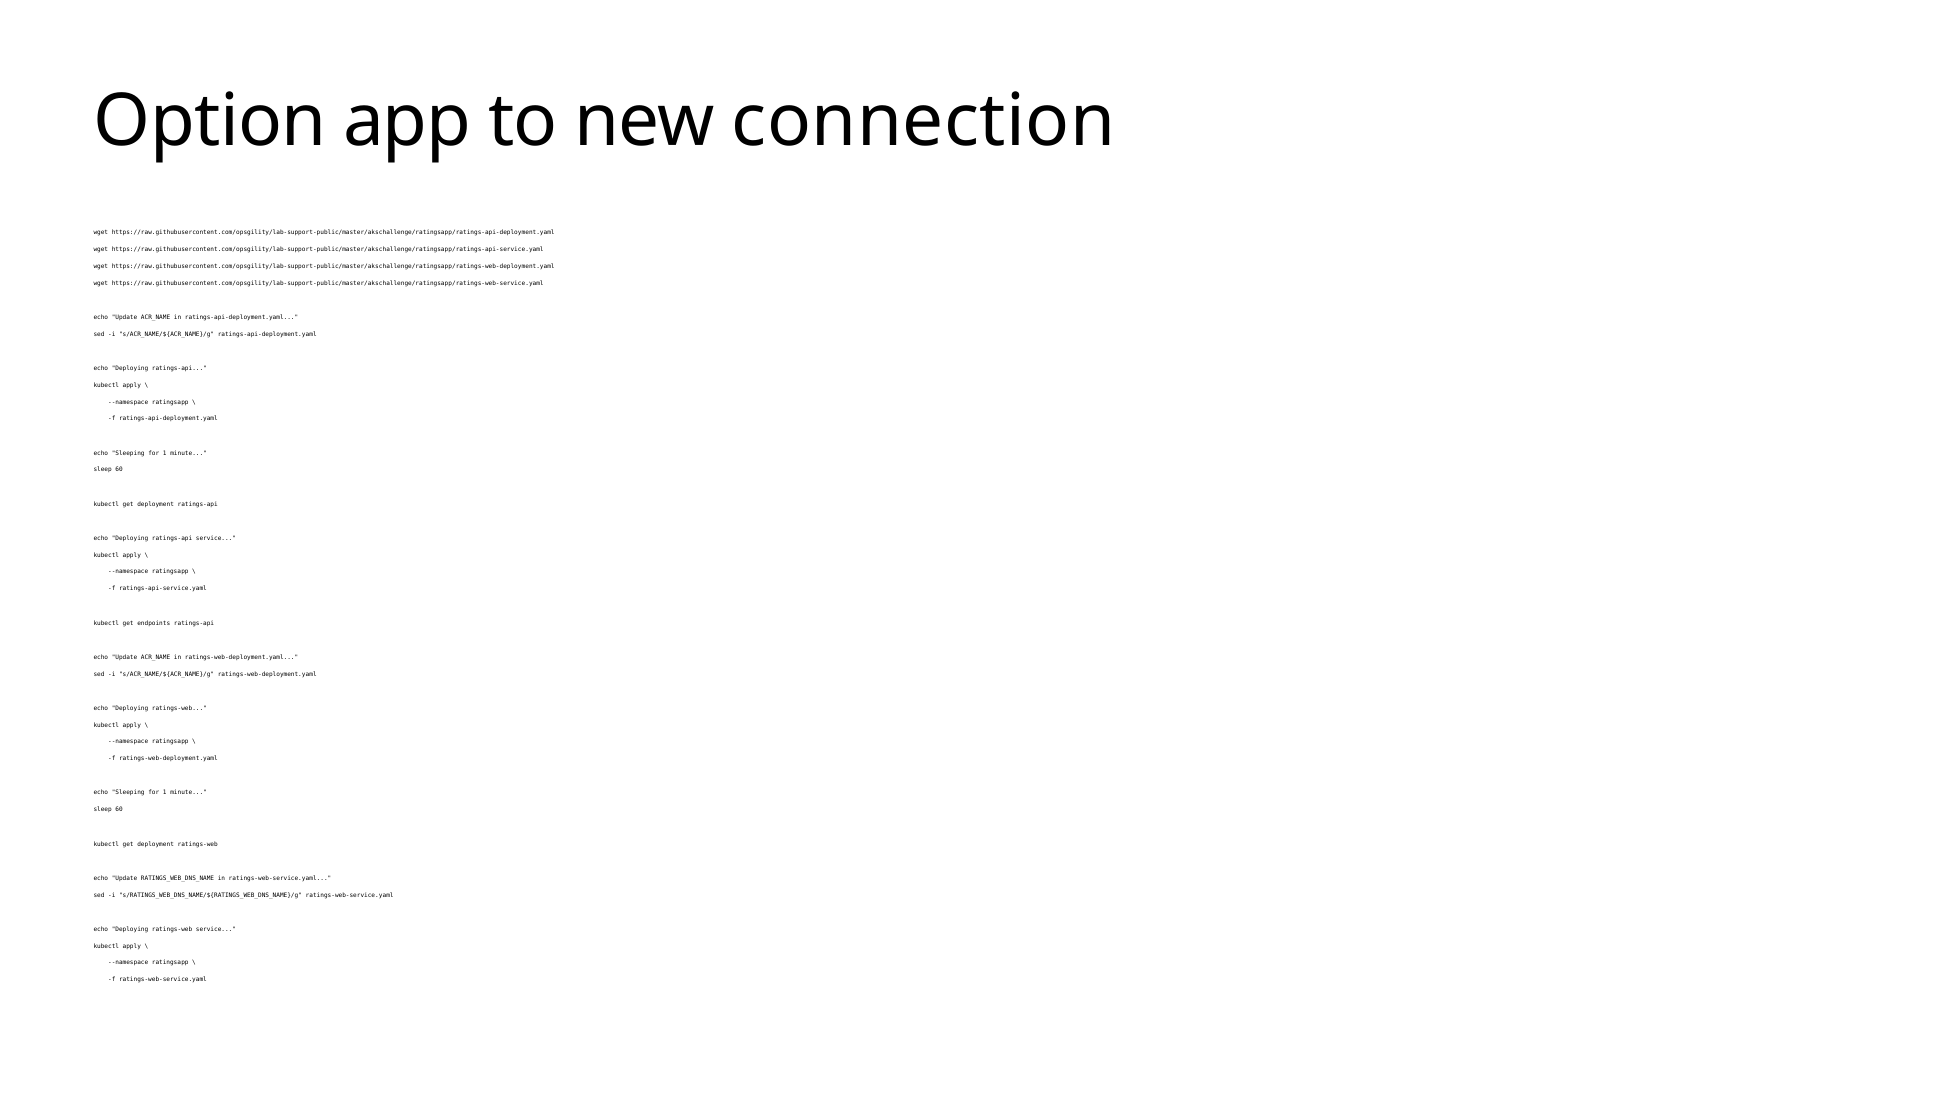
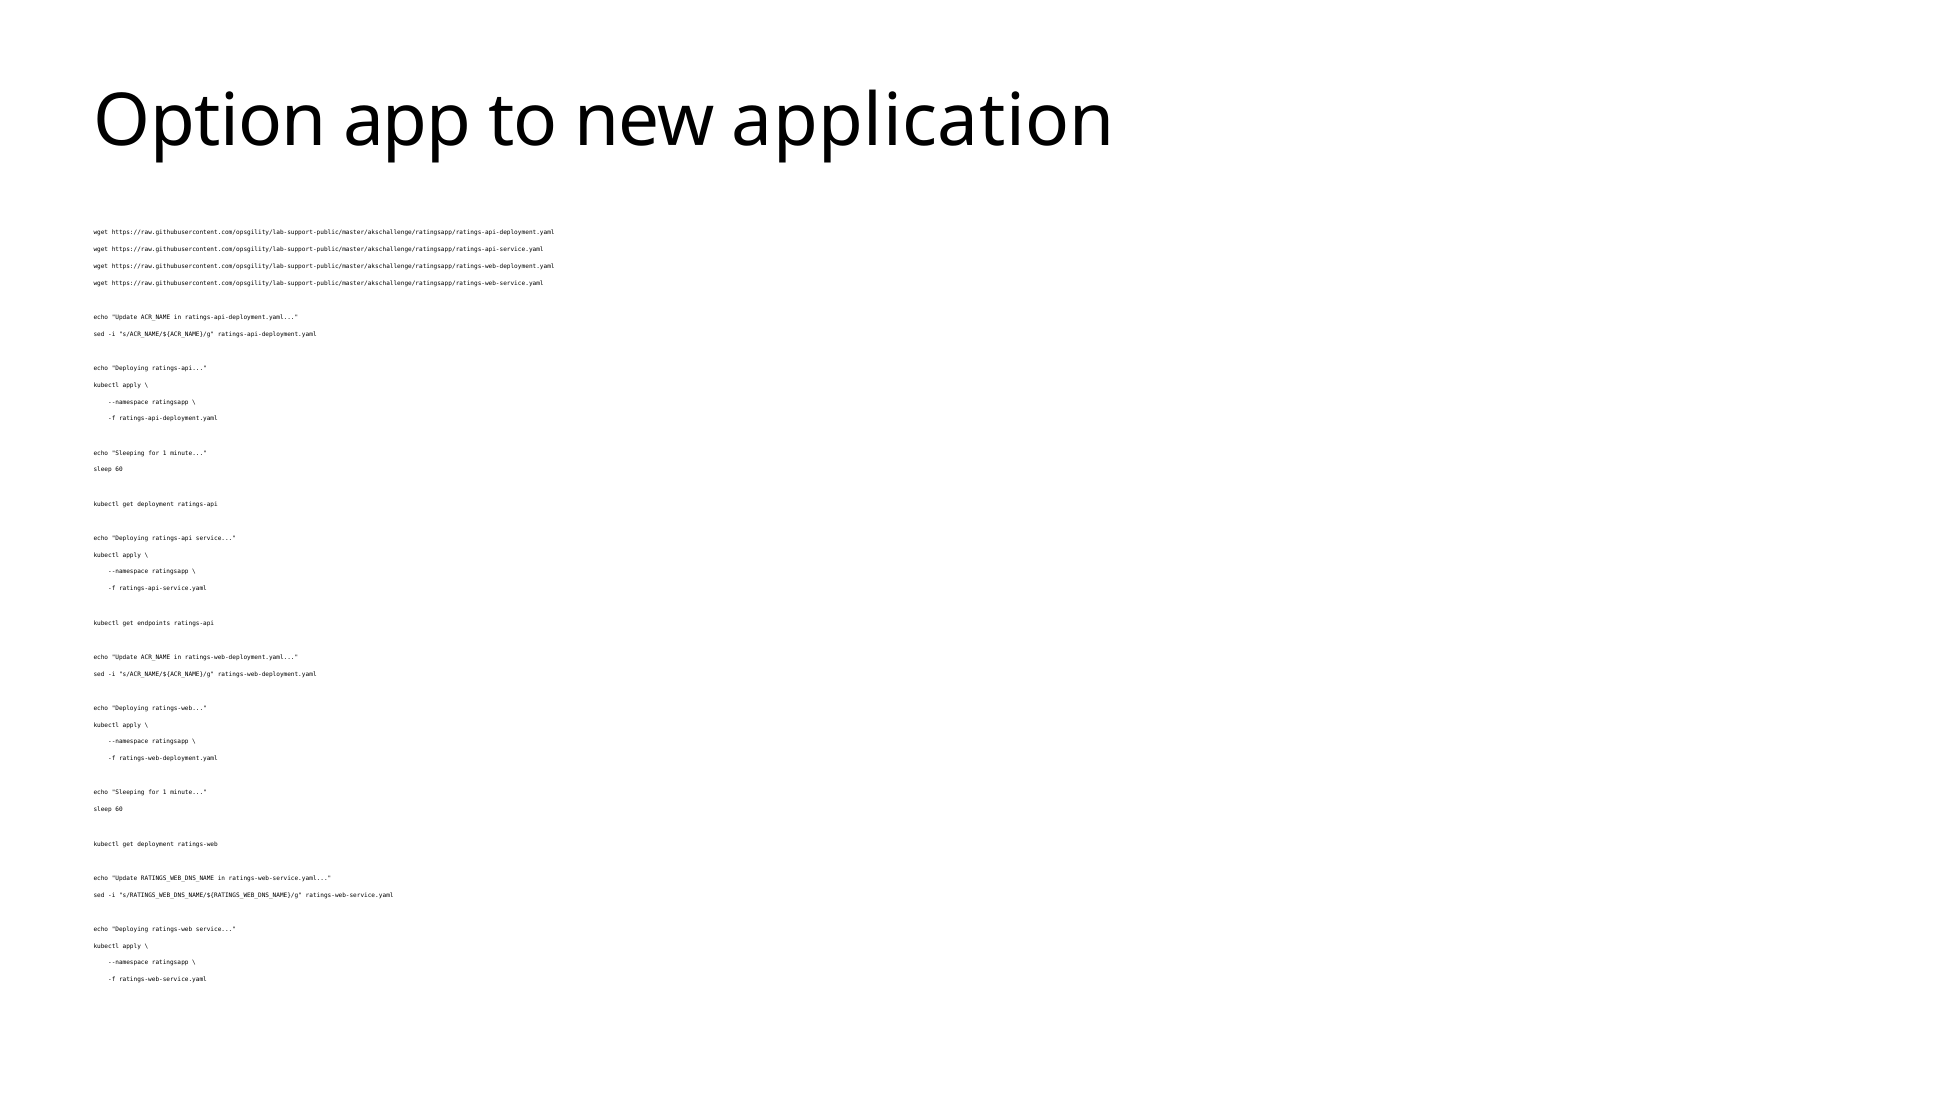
connection: connection -> application (923, 122)
